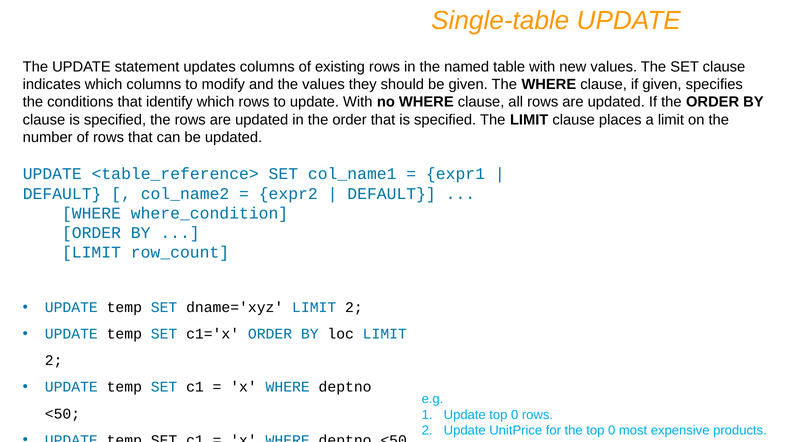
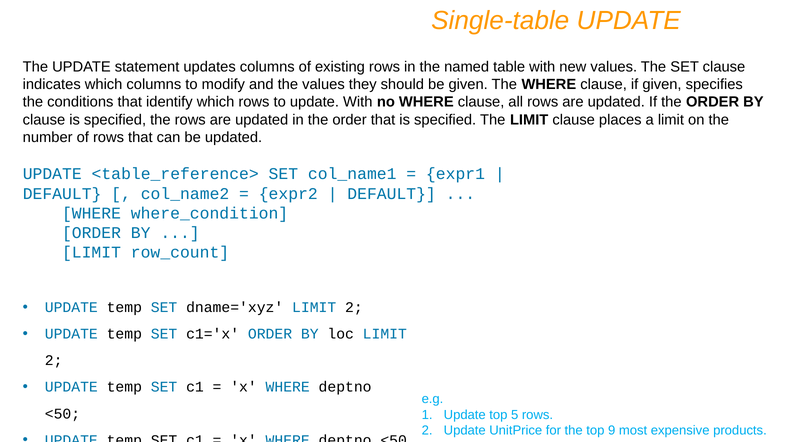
Update top 0: 0 -> 5 (515, 414)
the top 0: 0 -> 9 (612, 430)
